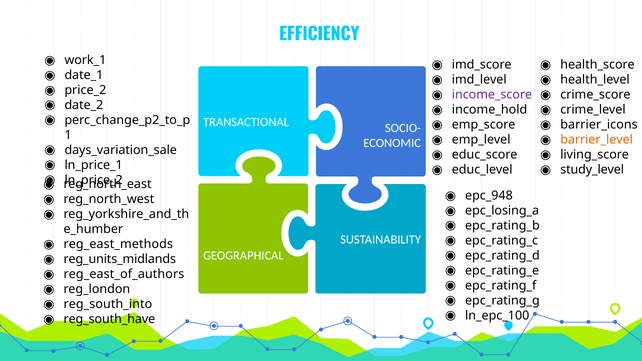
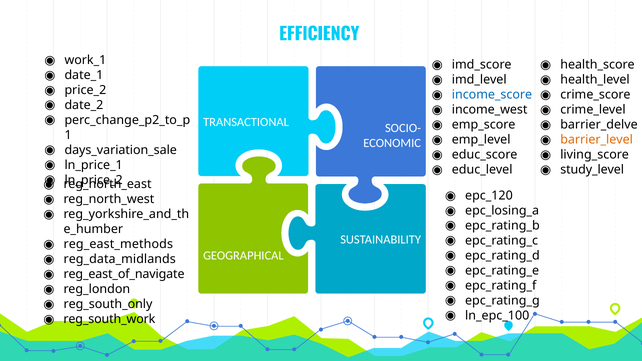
income_score colour: purple -> blue (492, 95)
income_hold: income_hold -> income_west (490, 110)
barrier_icons: barrier_icons -> barrier_delve (599, 125)
epc_948: epc_948 -> epc_120 (489, 196)
reg_units_midlands: reg_units_midlands -> reg_data_midlands (120, 259)
reg_east_of_authors: reg_east_of_authors -> reg_east_of_navigate (124, 274)
reg_south_into: reg_south_into -> reg_south_only (108, 304)
reg_south_have: reg_south_have -> reg_south_work (109, 319)
